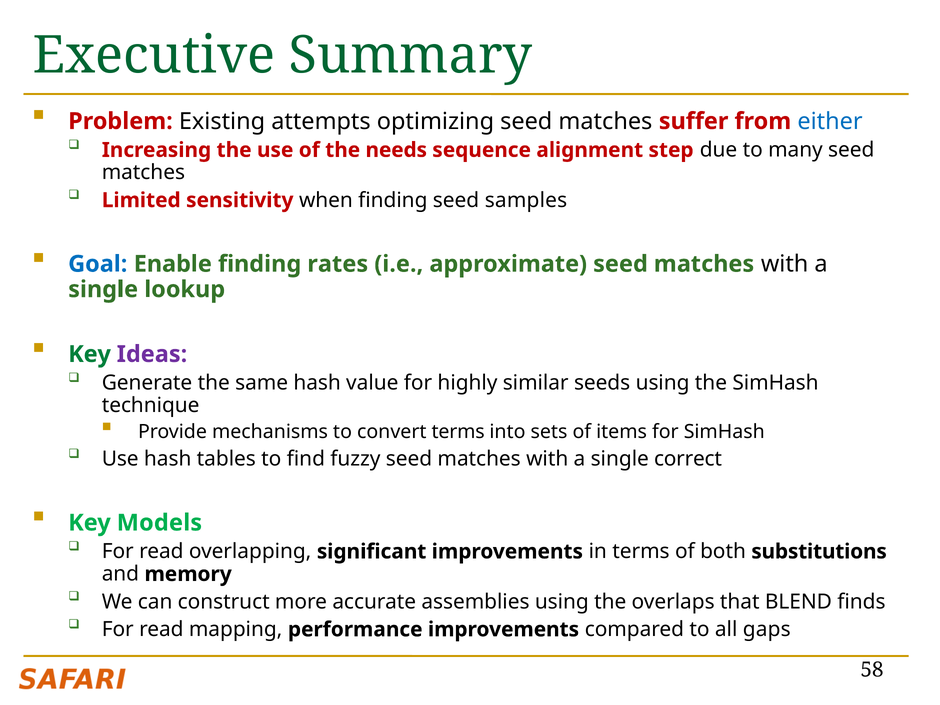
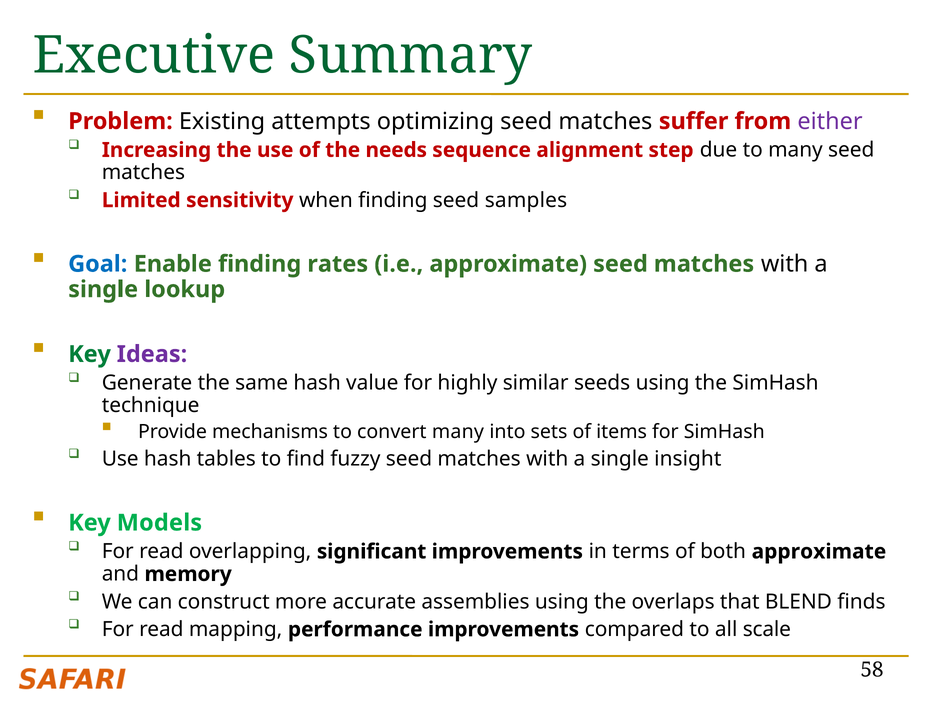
either colour: blue -> purple (830, 121)
convert terms: terms -> many (458, 432)
correct: correct -> insight (688, 459)
both substitutions: substitutions -> approximate (819, 552)
gaps: gaps -> scale (767, 629)
